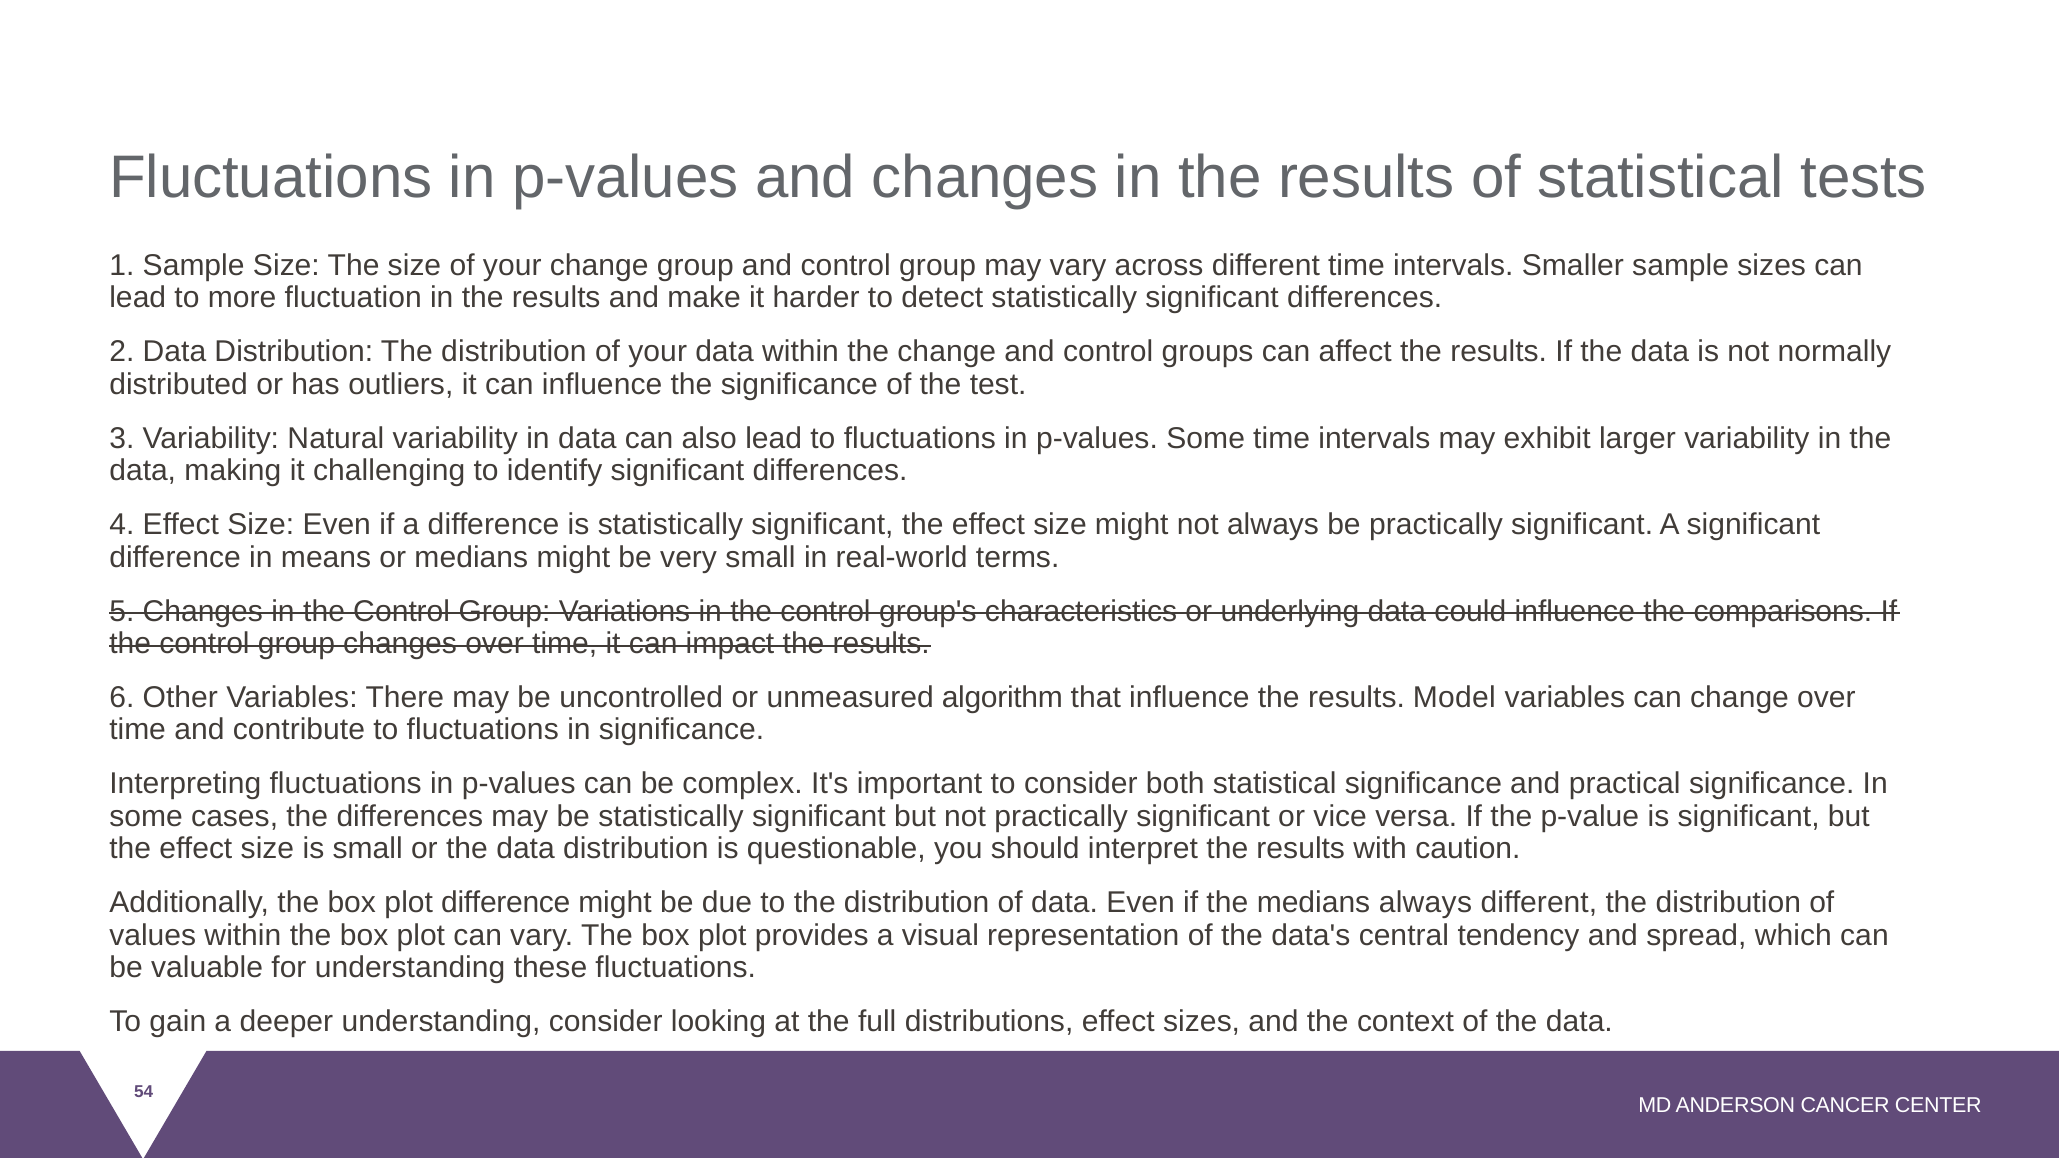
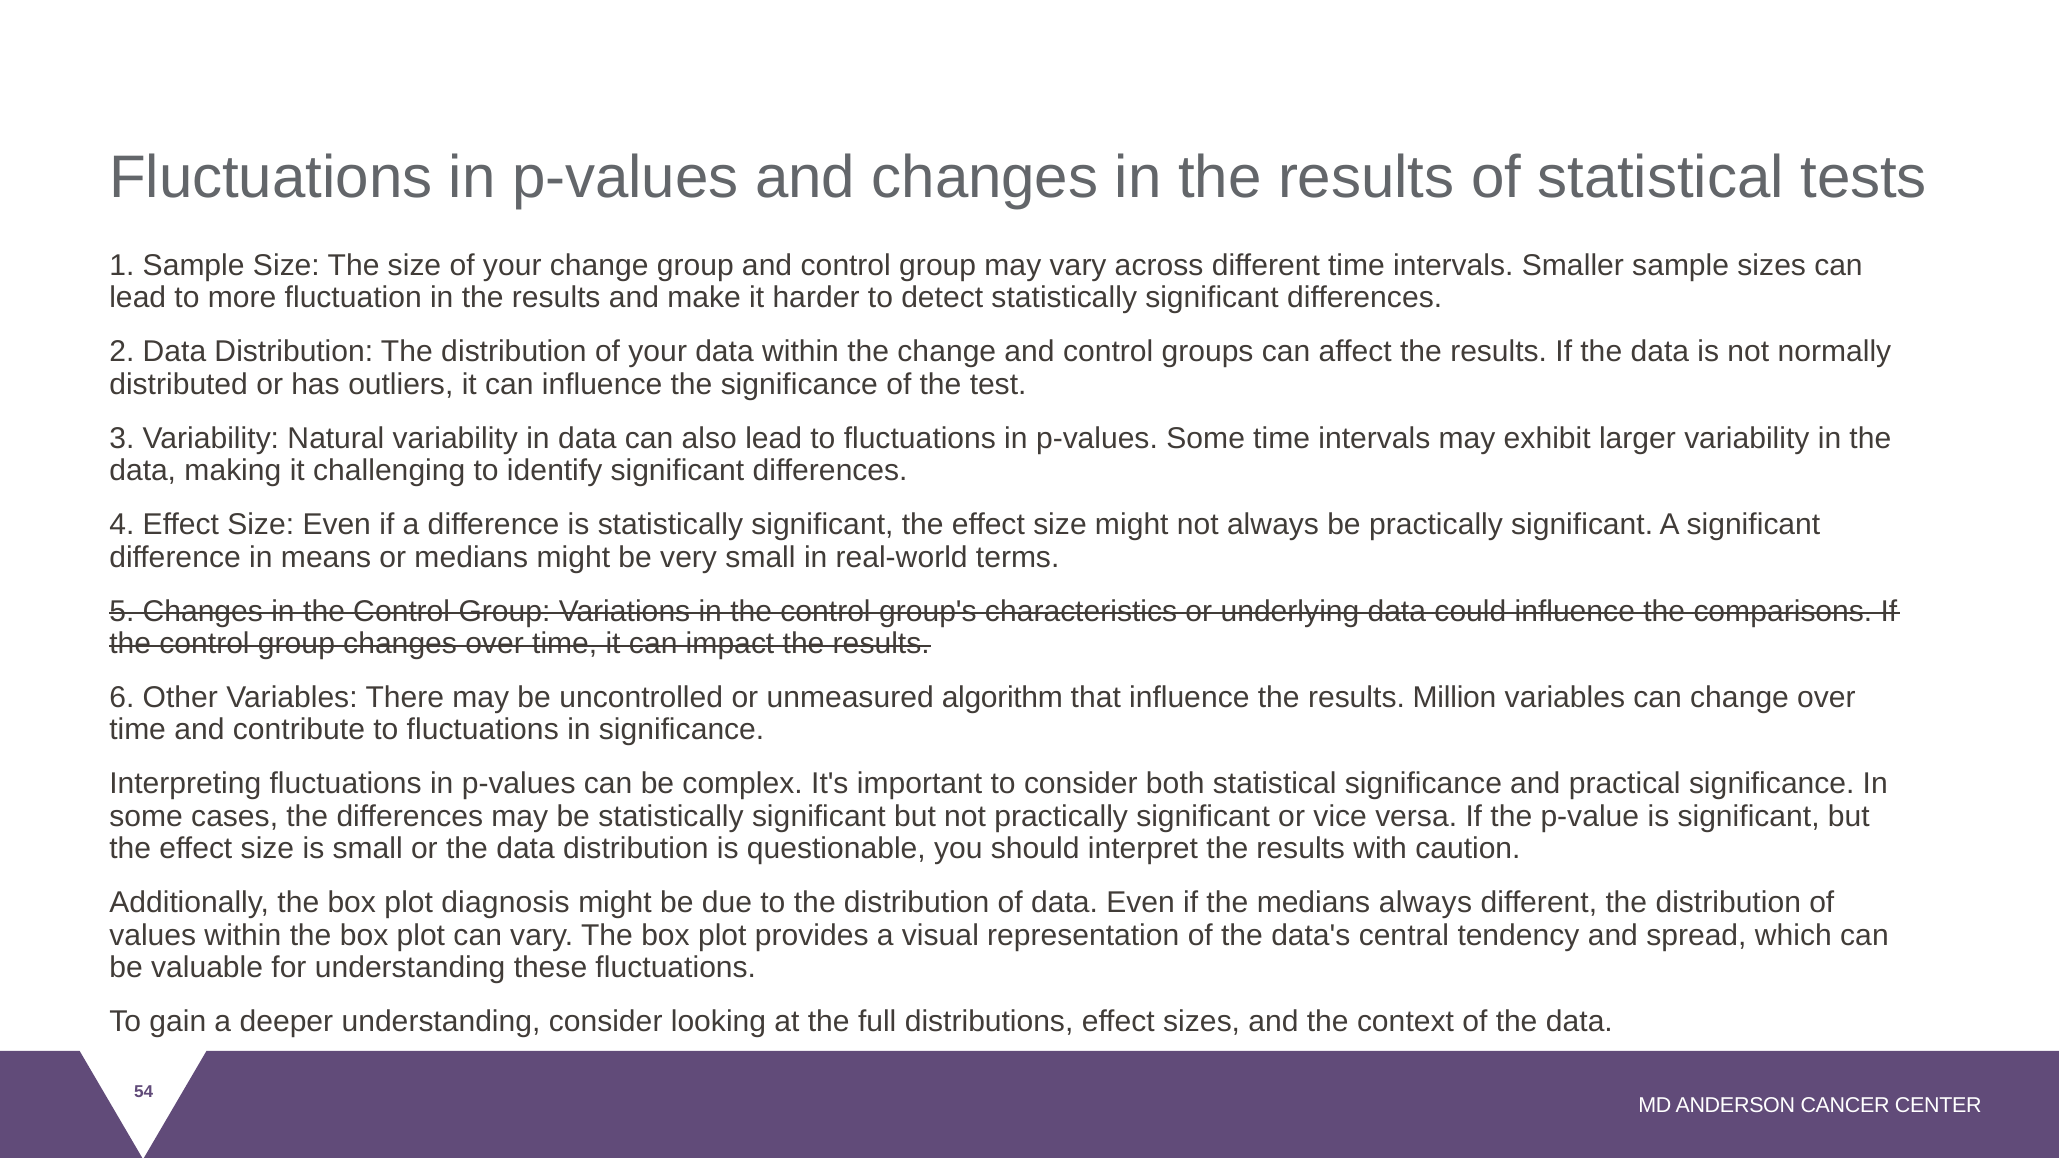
Model: Model -> Million (1455, 698)
plot difference: difference -> diagnosis (506, 903)
